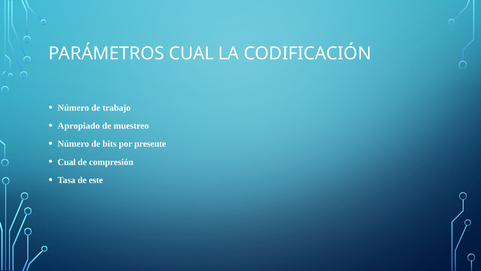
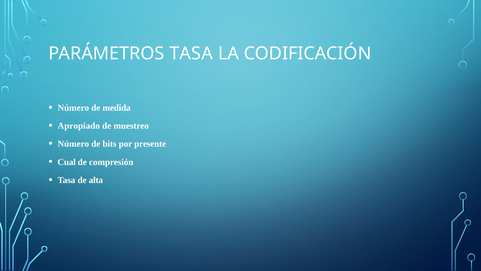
PARÁMETROS CUAL: CUAL -> TASA (191, 53)
trabajo: trabajo -> medida (117, 108)
este: este -> alta (96, 180)
